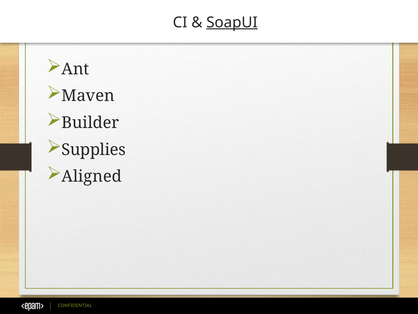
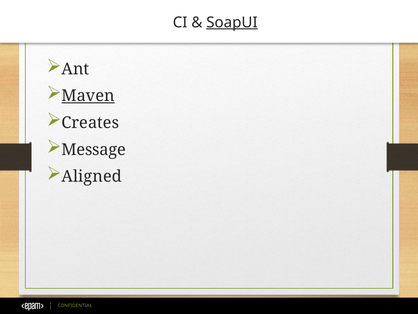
Maven underline: none -> present (88, 96)
Builder: Builder -> Creates (90, 123)
Supplies: Supplies -> Message (94, 149)
